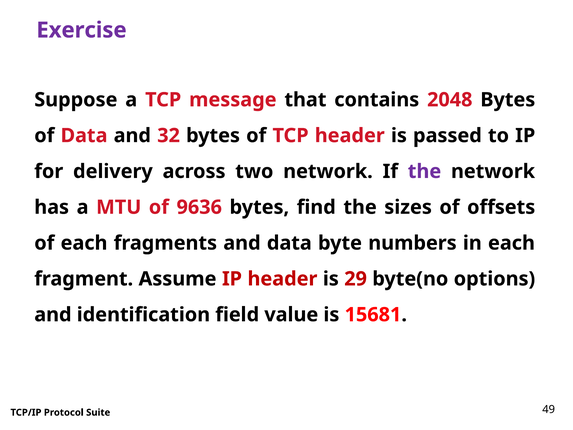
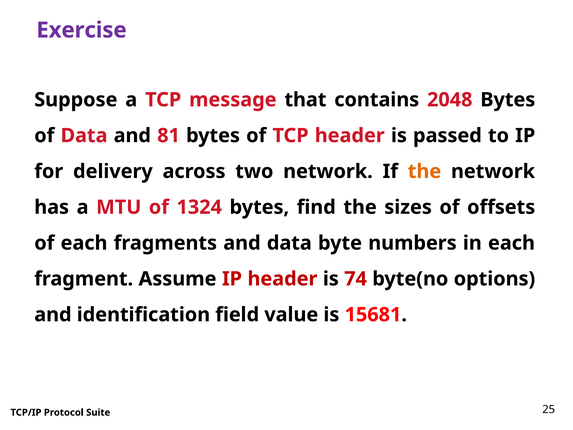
32: 32 -> 81 (169, 136)
the colour: purple -> orange (424, 171)
9636: 9636 -> 1324 (199, 207)
29: 29 -> 74 (356, 279)
49: 49 -> 25 (549, 409)
